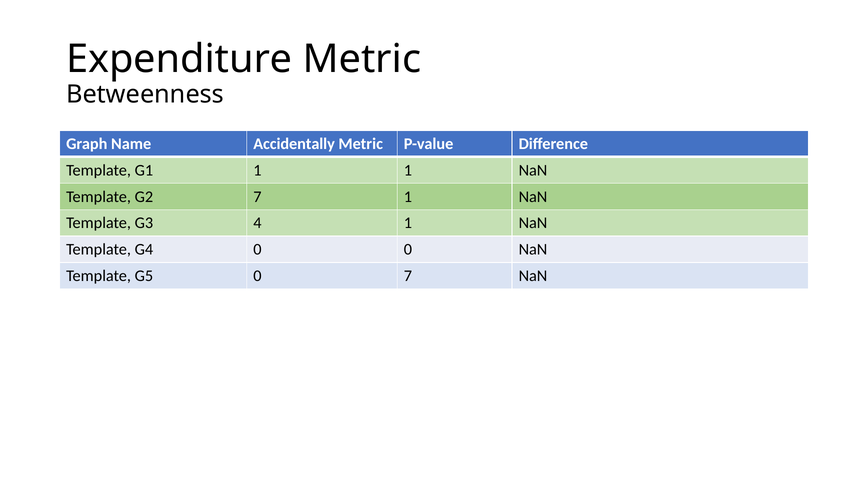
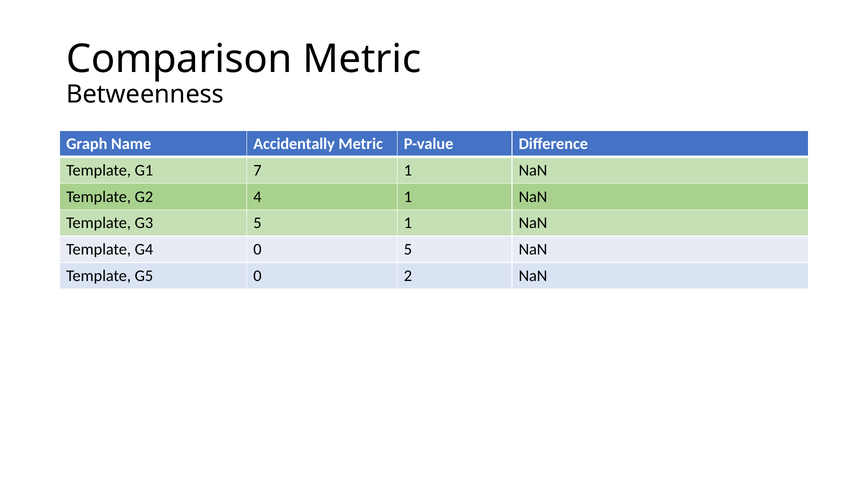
Expenditure: Expenditure -> Comparison (179, 59)
G1 1: 1 -> 7 (257, 170)
G2 7: 7 -> 4 (257, 197)
G3 4: 4 -> 5 (257, 223)
0 0: 0 -> 5 (408, 250)
0 7: 7 -> 2 (408, 276)
